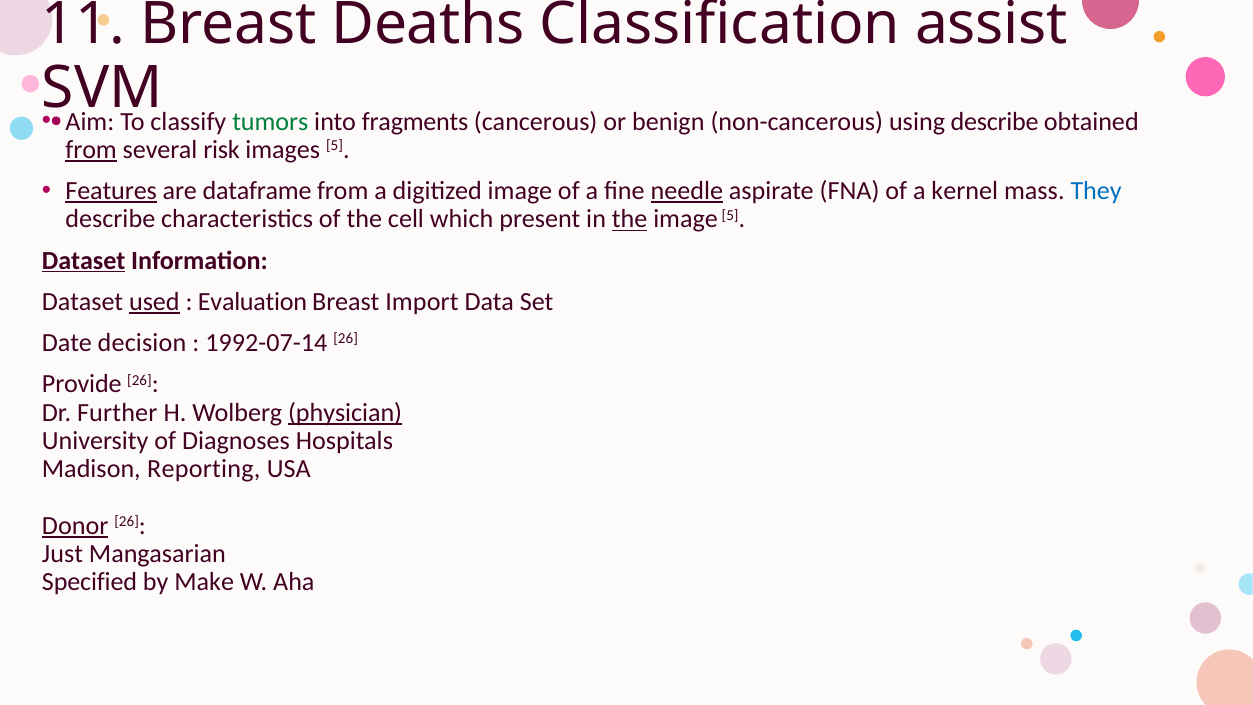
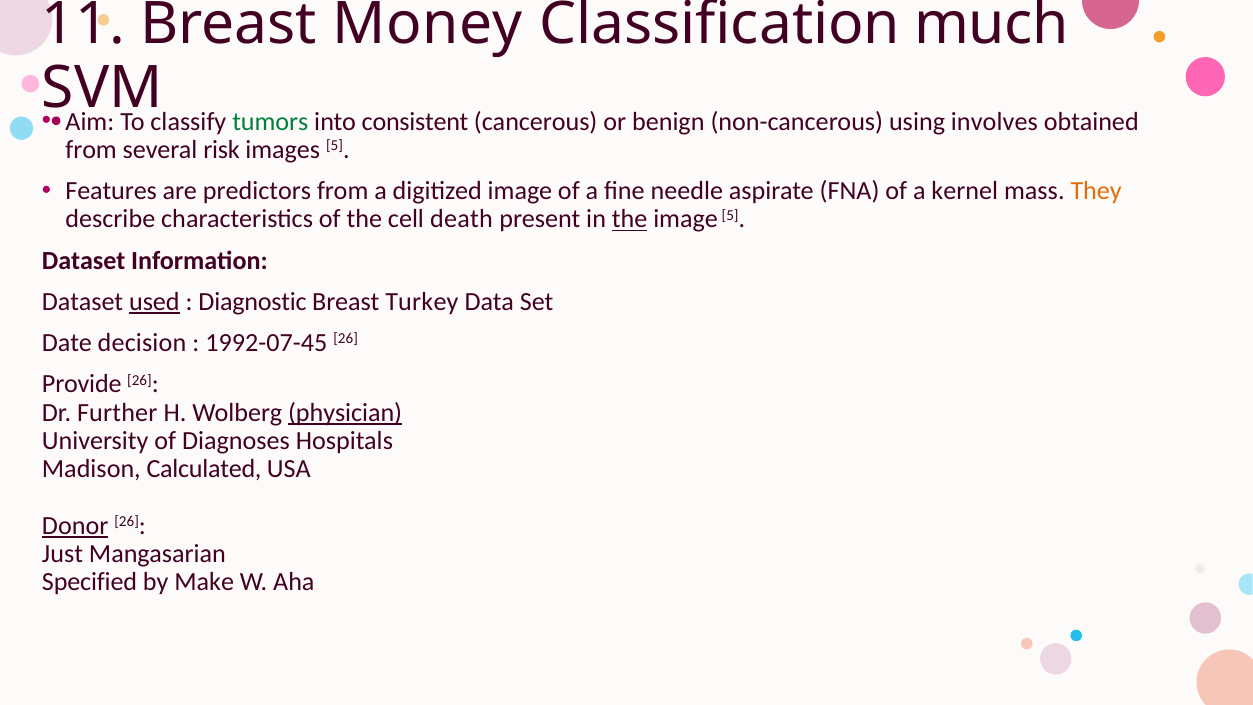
Deaths: Deaths -> Money (428, 25)
assist: assist -> much (992, 25)
fragments: fragments -> consistent (415, 121)
using describe: describe -> involves (994, 121)
from underline: present -> none (91, 150)
Features underline: present -> none (111, 191)
dataframe: dataframe -> predictors (257, 191)
needle underline: present -> none (687, 191)
They colour: blue -> orange (1096, 191)
which: which -> death (462, 219)
Dataset underline: present -> none (84, 260)
Evaluation: Evaluation -> Diagnostic (253, 302)
Import: Import -> Turkey (422, 302)
1992-07-14: 1992-07-14 -> 1992-07-45 (266, 343)
Reporting: Reporting -> Calculated (204, 469)
